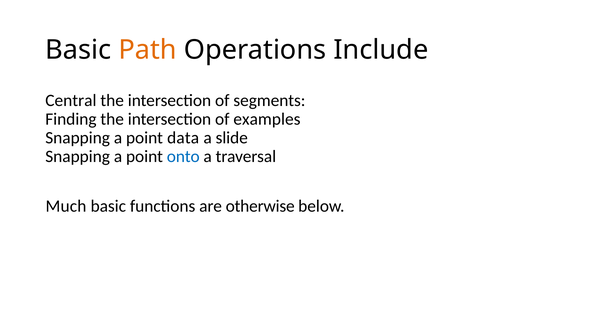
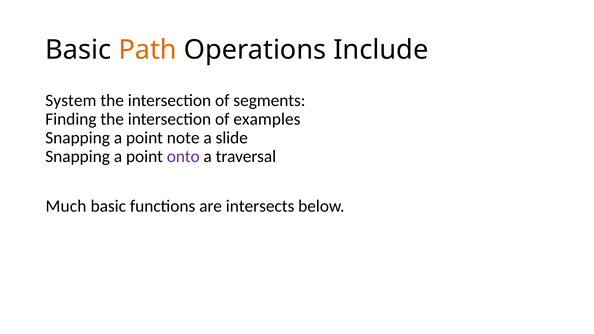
Central: Central -> System (71, 100)
data: data -> note (183, 138)
onto colour: blue -> purple (183, 156)
otherwise: otherwise -> intersects (260, 206)
